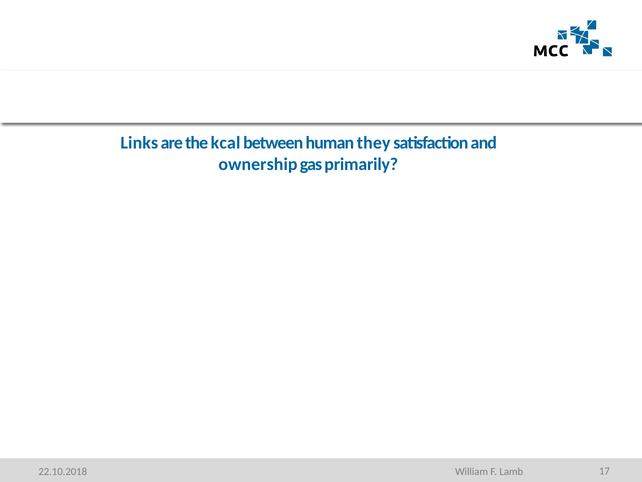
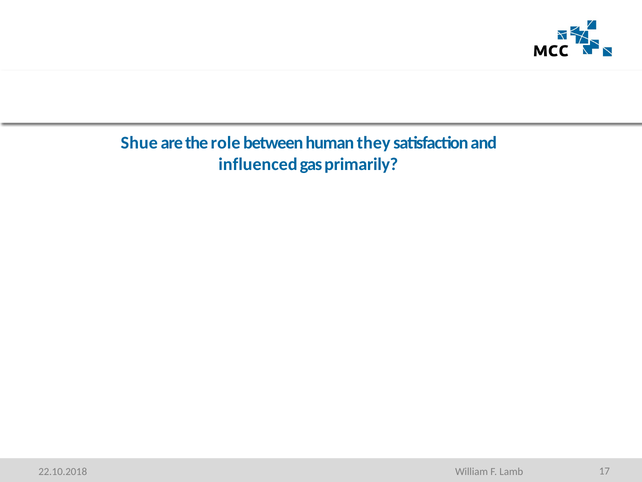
Links: Links -> Shue (139, 143)
kcal: kcal -> role (226, 143)
ownership: ownership -> influenced (258, 164)
